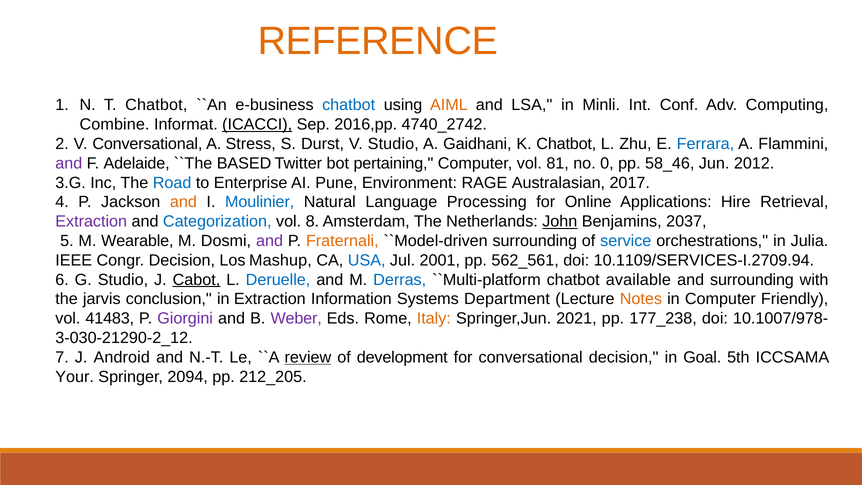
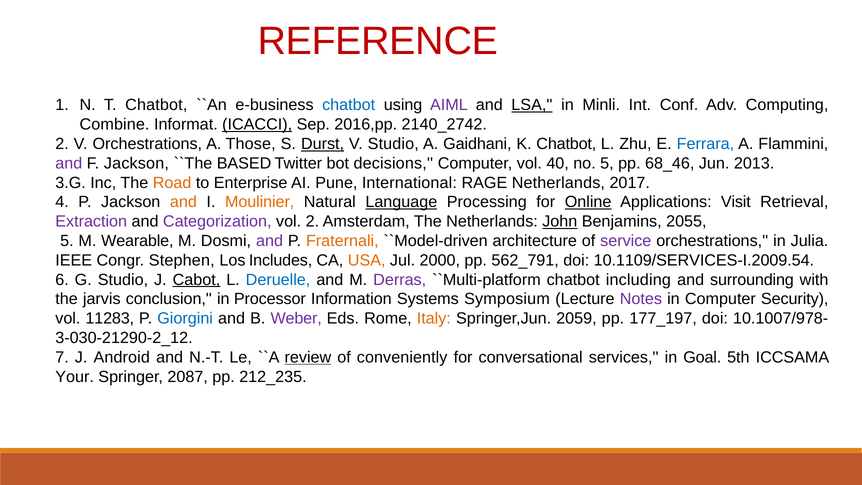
REFERENCE colour: orange -> red (378, 41)
AIML colour: orange -> purple (449, 105)
LSA underline: none -> present (532, 105)
4740_2742: 4740_2742 -> 2140_2742 (444, 124)
V Conversational: Conversational -> Orchestrations (147, 144)
Stress: Stress -> Those (251, 144)
Durst underline: none -> present (323, 144)
F Adelaide: Adelaide -> Jackson (136, 163)
pertaining: pertaining -> decisions (393, 163)
81: 81 -> 40 (558, 163)
no 0: 0 -> 5 (607, 163)
58_46: 58_46 -> 68_46 (670, 163)
2012: 2012 -> 2013 (754, 163)
Road colour: blue -> orange (172, 183)
Environment: Environment -> International (409, 183)
RAGE Australasian: Australasian -> Netherlands (558, 183)
Moulinier colour: blue -> orange (260, 202)
Language underline: none -> present (401, 202)
Online underline: none -> present (588, 202)
Hire: Hire -> Visit (736, 202)
Categorization colour: blue -> purple (217, 221)
vol 8: 8 -> 2 (312, 221)
2037: 2037 -> 2055 (686, 221)
surrounding: surrounding -> architecture (535, 241)
service colour: blue -> purple (626, 241)
Congr Decision: Decision -> Stephen (182, 260)
Mashup: Mashup -> Includes (281, 260)
USA colour: blue -> orange (367, 260)
2001: 2001 -> 2000 (440, 260)
562_561: 562_561 -> 562_791 (525, 260)
10.1109/SERVICES-I.2709.94: 10.1109/SERVICES-I.2709.94 -> 10.1109/SERVICES-I.2009.54 (704, 260)
Derras colour: blue -> purple (400, 280)
available: available -> including (638, 280)
in Extraction: Extraction -> Processor (270, 299)
Department: Department -> Symposium (507, 299)
Notes colour: orange -> purple (641, 299)
Friendly: Friendly -> Security (795, 299)
41483: 41483 -> 11283 (110, 318)
Giorgini colour: purple -> blue (185, 318)
2021: 2021 -> 2059 (576, 318)
177_238: 177_238 -> 177_197 (663, 318)
development: development -> conveniently (402, 357)
conversational decision: decision -> services (624, 357)
2094: 2094 -> 2087 (188, 377)
212_205: 212_205 -> 212_235 (273, 377)
